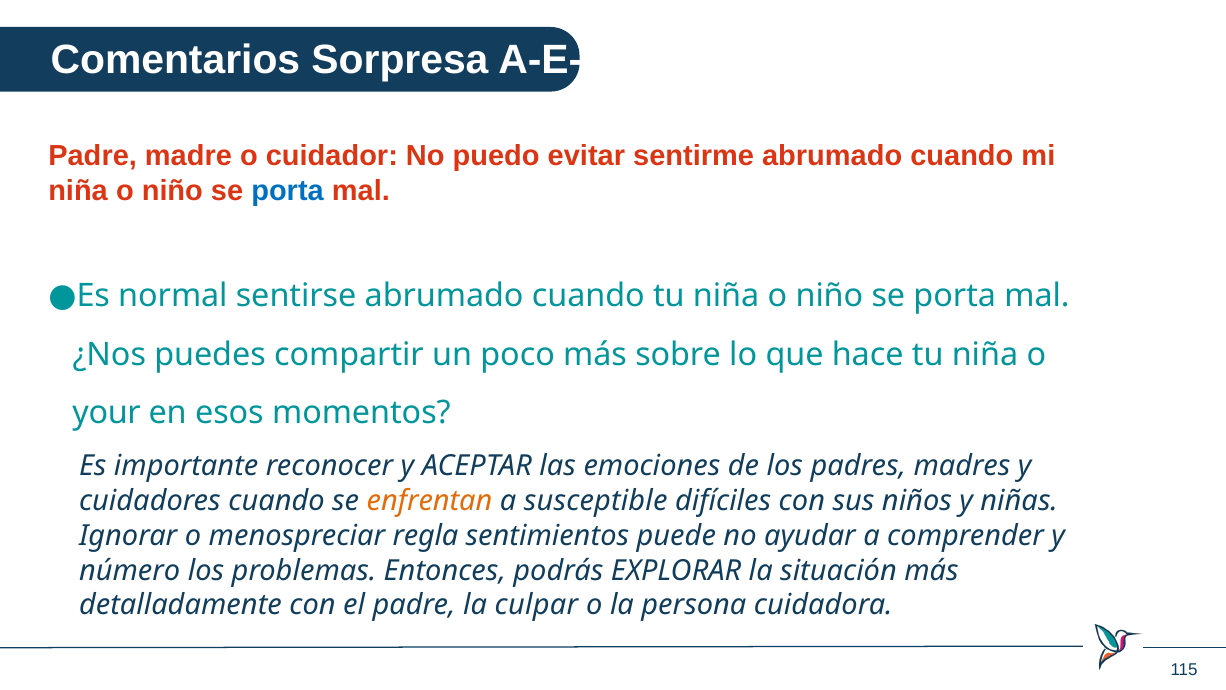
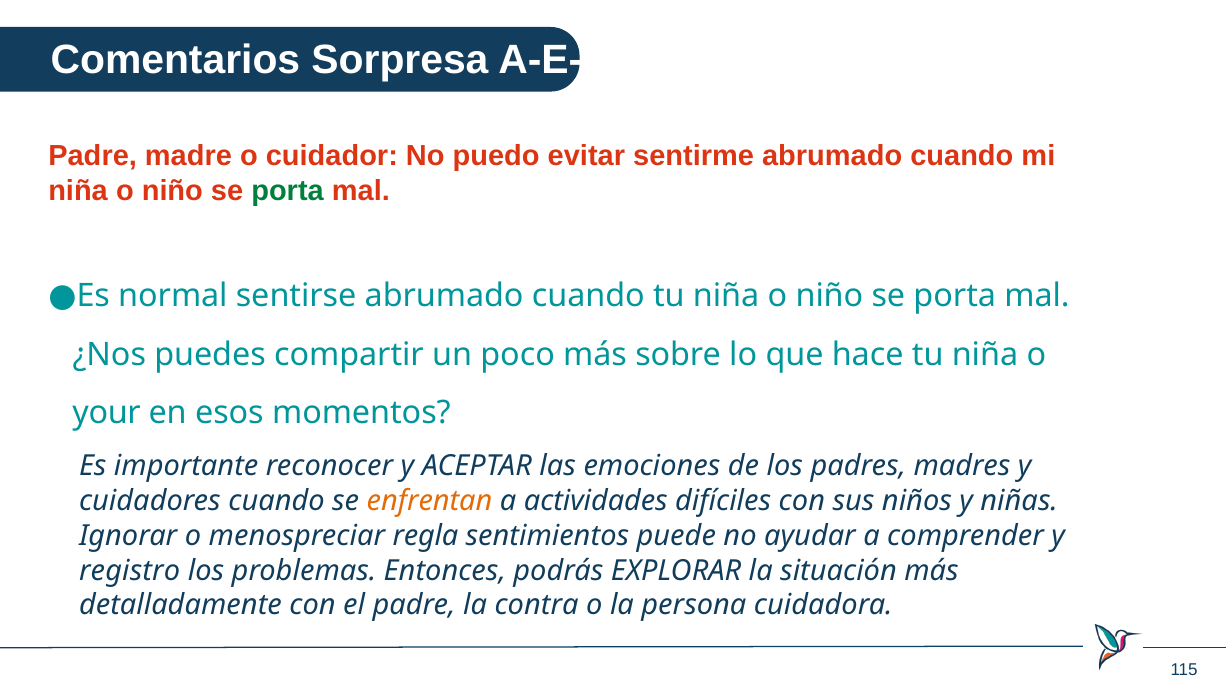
porta colour: blue -> green (288, 191)
susceptible: susceptible -> actividades (596, 501)
número: número -> registro (130, 570)
culpar: culpar -> contra (537, 605)
